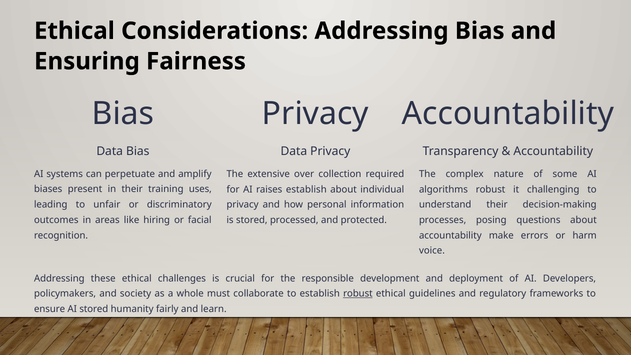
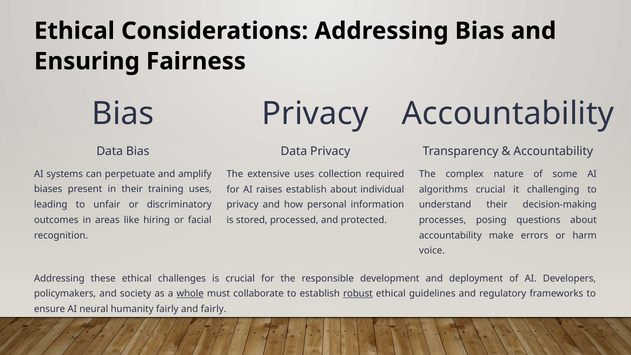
extensive over: over -> uses (304, 174)
algorithms robust: robust -> crucial (491, 189)
whole underline: none -> present (190, 294)
AI stored: stored -> neural (94, 309)
and learn: learn -> fairly (214, 309)
